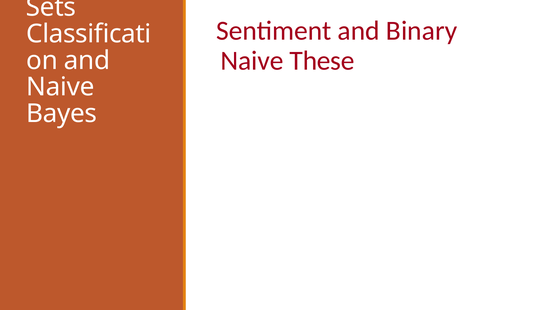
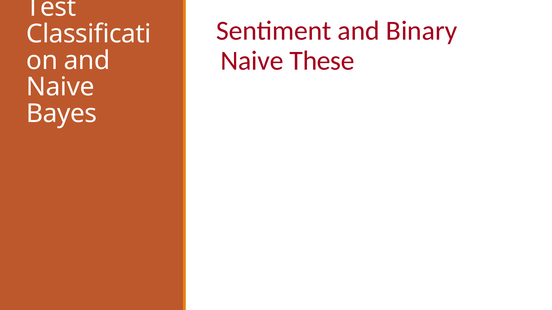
Sets: Sets -> Test (51, 7)
